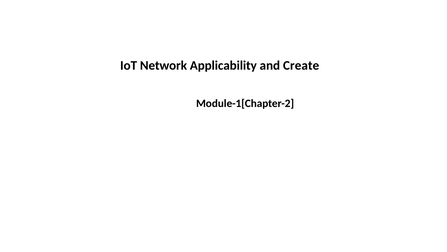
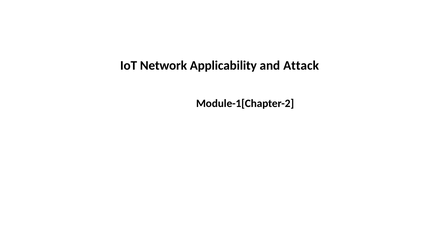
Create: Create -> Attack (301, 66)
